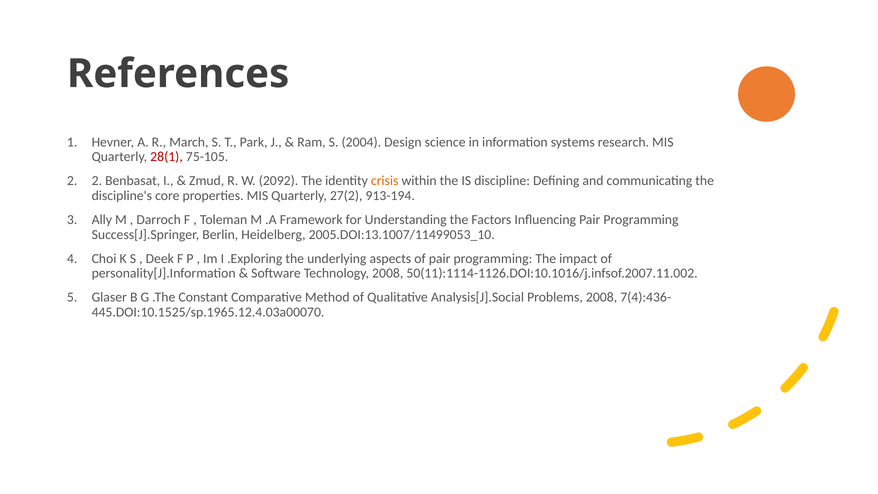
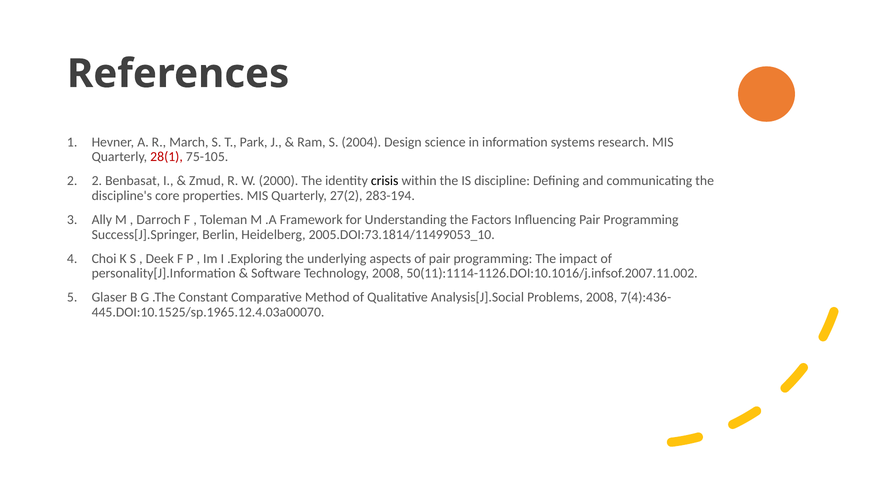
2092: 2092 -> 2000 (279, 181)
crisis colour: orange -> black (385, 181)
913-194: 913-194 -> 283-194 (390, 196)
2005.DOI:13.1007/11499053_10: 2005.DOI:13.1007/11499053_10 -> 2005.DOI:73.1814/11499053_10 (402, 235)
